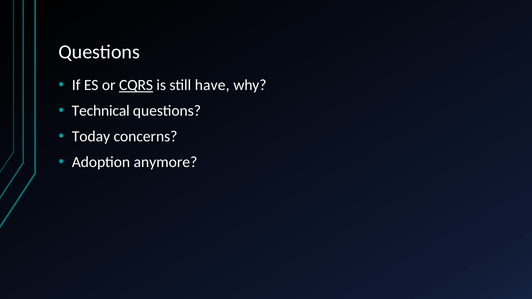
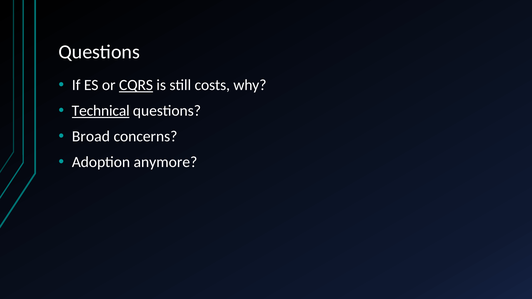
have: have -> costs (212, 85)
Technical underline: none -> present (101, 111)
Today: Today -> Broad (91, 136)
